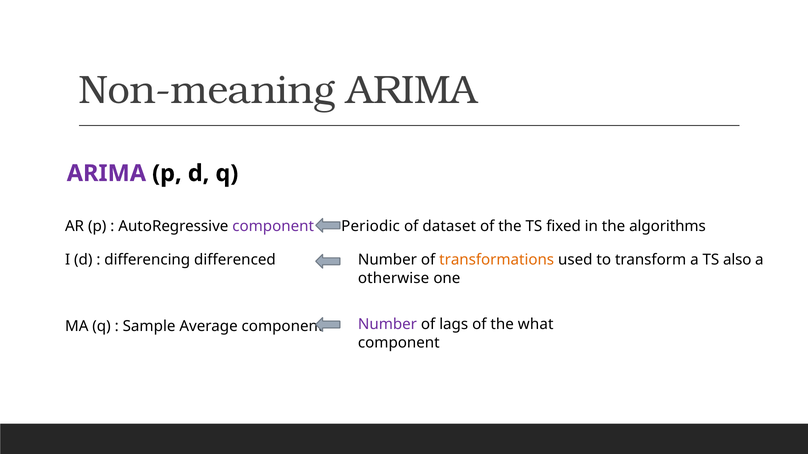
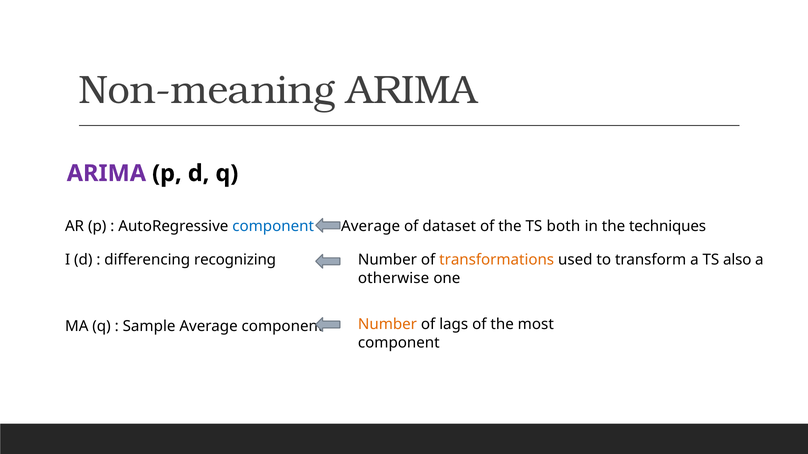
component colour: purple -> blue (273, 227)
Periodic: Periodic -> Average (371, 227)
fixed: fixed -> both (563, 227)
algorithms: algorithms -> techniques (668, 227)
differenced: differenced -> recognizing (235, 260)
Number colour: purple -> orange (387, 325)
what: what -> most (536, 325)
